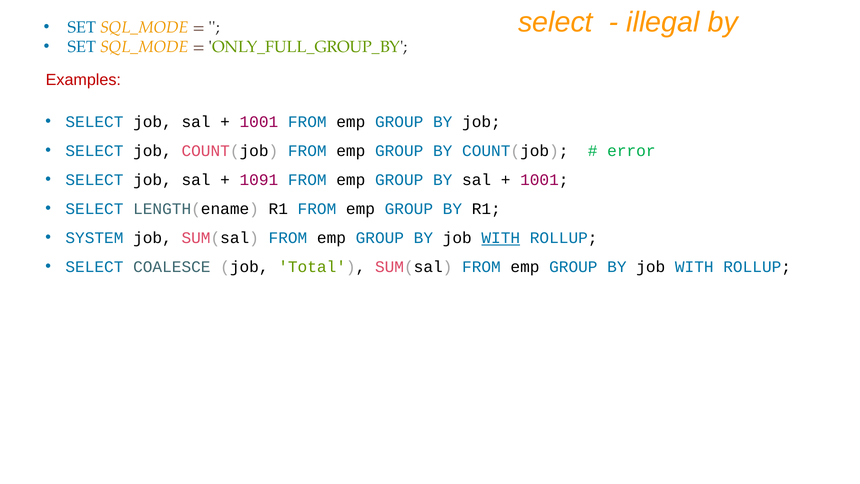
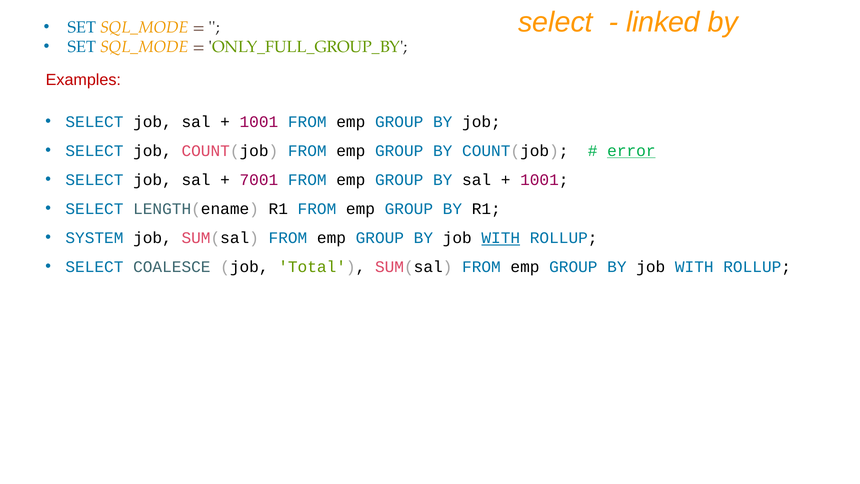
illegal: illegal -> linked (663, 22)
error underline: none -> present (631, 151)
1091: 1091 -> 7001 (259, 180)
